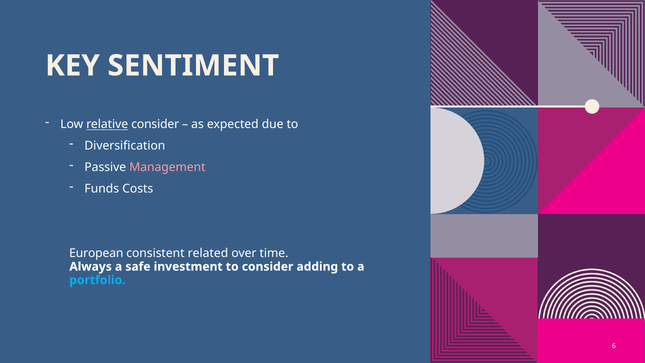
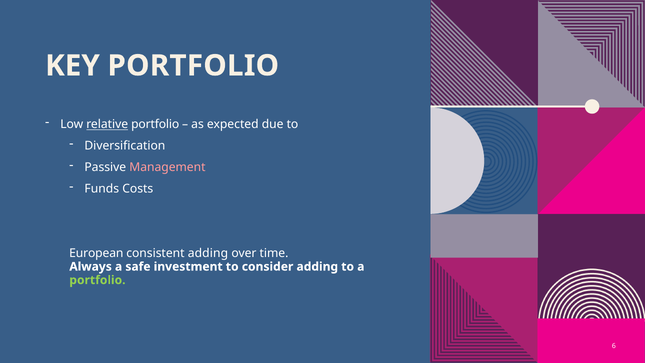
KEY SENTIMENT: SENTIMENT -> PORTFOLIO (193, 66)
relative consider: consider -> portfolio (155, 124)
consistent related: related -> adding (208, 253)
portfolio colour: light blue -> light green (97, 280)
